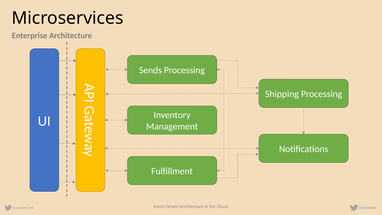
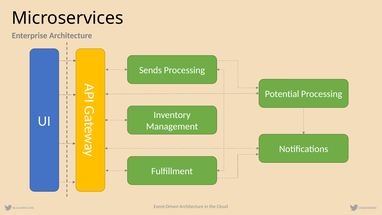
Shipping: Shipping -> Potential (282, 94)
